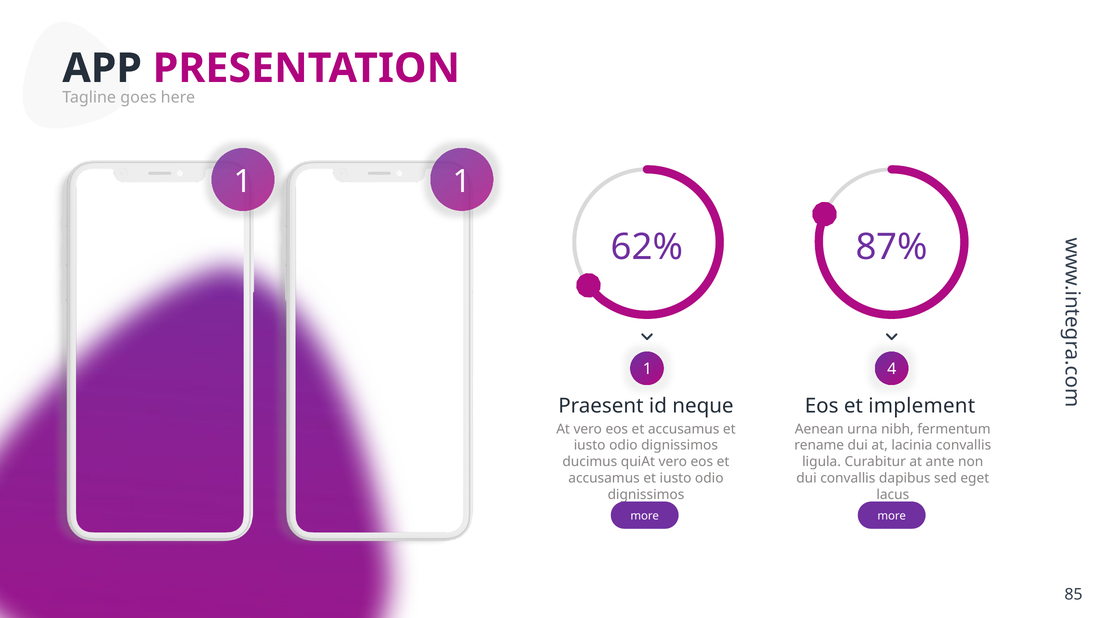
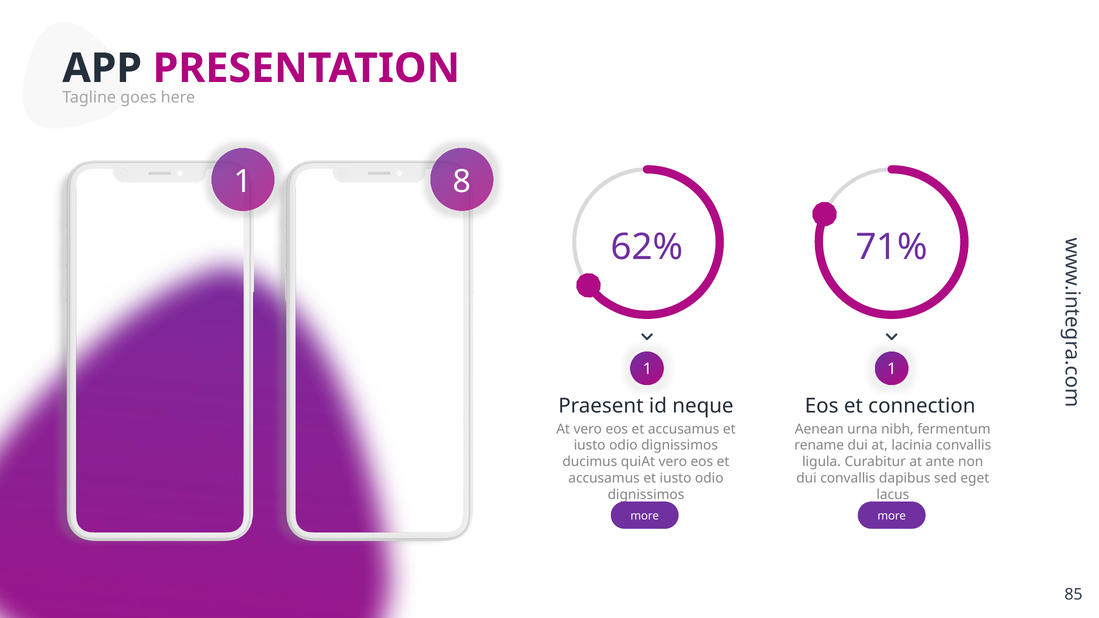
1 1: 1 -> 8 (462, 182)
87%: 87% -> 71% (892, 247)
1 4: 4 -> 1 (892, 369)
implement: implement -> connection (922, 406)
